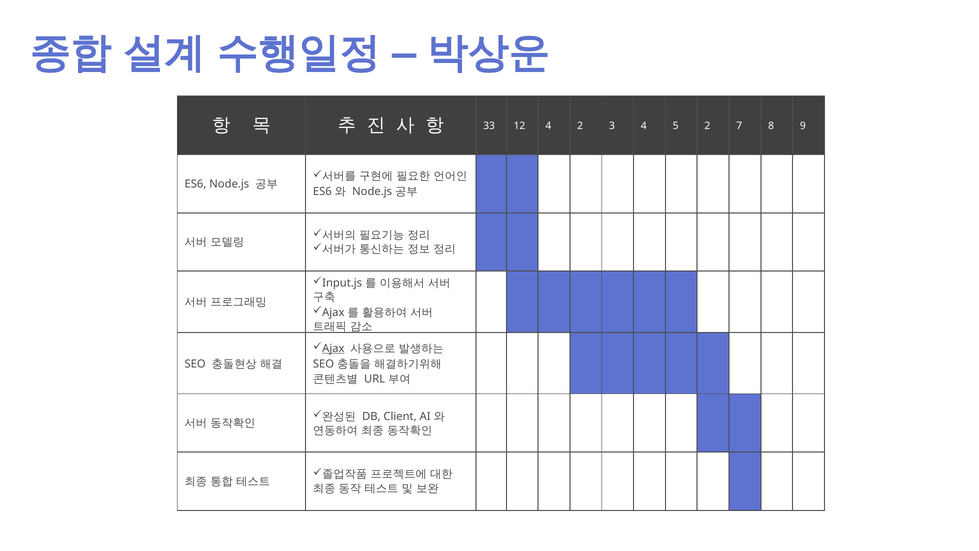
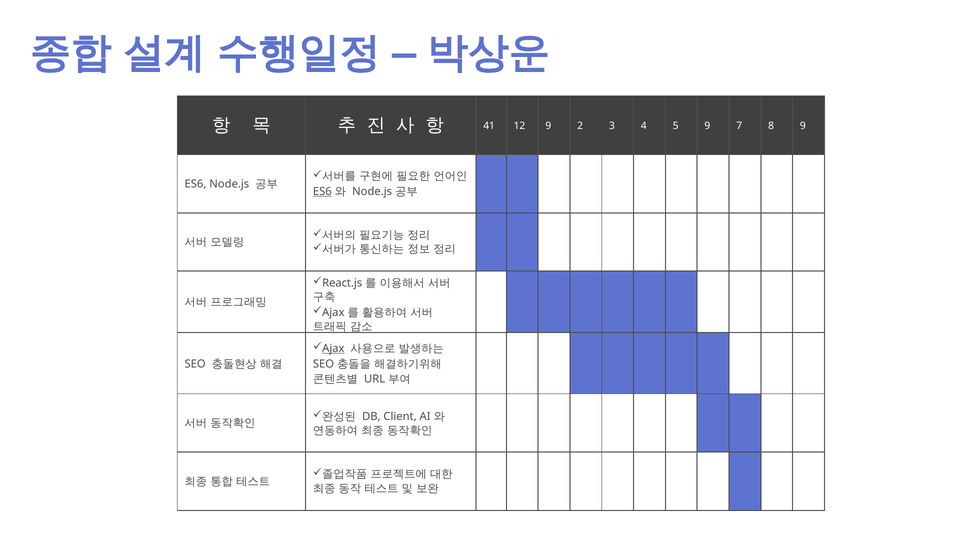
33: 33 -> 41 (489, 126)
12 4: 4 -> 9 (548, 126)
5 2: 2 -> 9 (707, 126)
ES6 underline: none -> present (322, 191)
Input.js: Input.js -> React.js (342, 283)
